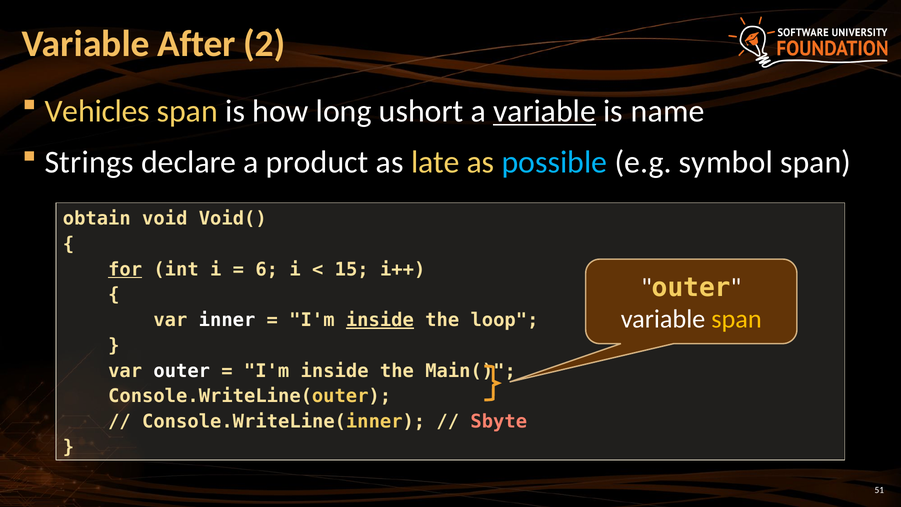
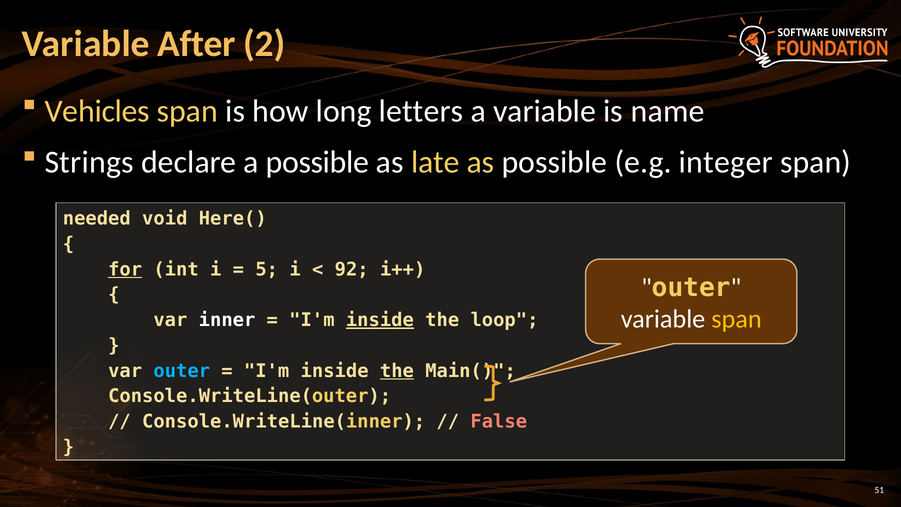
ushort: ushort -> letters (421, 111)
variable underline: present -> none (545, 111)
a product: product -> possible (317, 162)
possible colour: light blue -> white (554, 162)
symbol: symbol -> integer (726, 162)
obtain: obtain -> needed (97, 219)
Void(: Void( -> Here( (233, 219)
6: 6 -> 5 (267, 269)
15: 15 -> 92 (352, 269)
outer colour: white -> light blue (182, 371)
the underline: none -> present (397, 371)
Sbyte: Sbyte -> False (499, 422)
